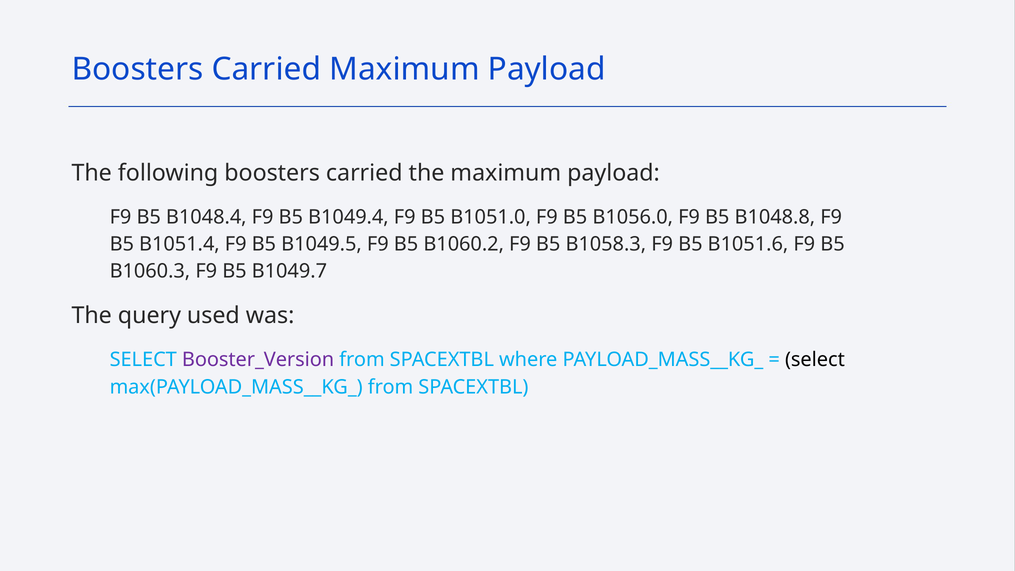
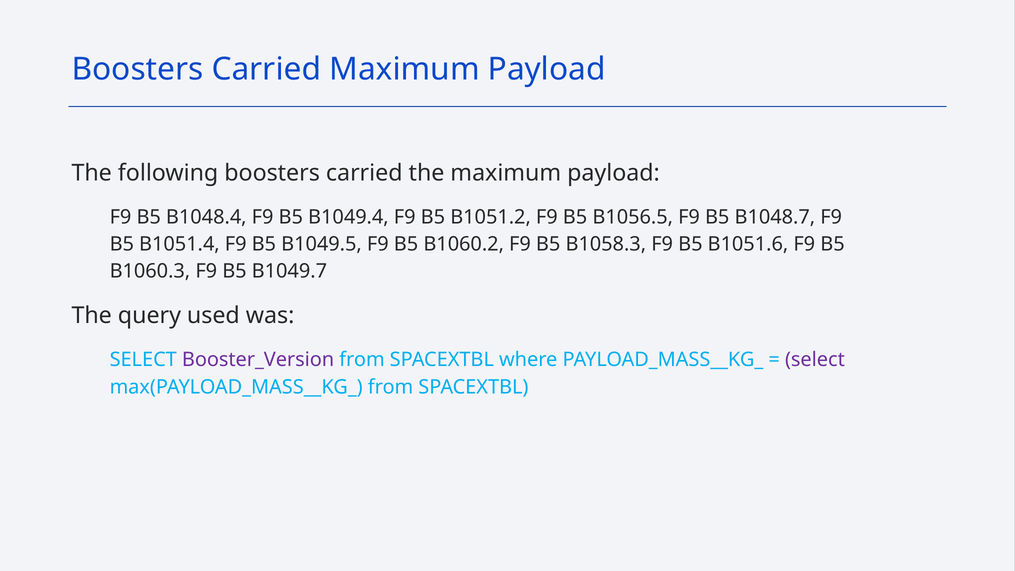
B1051.0: B1051.0 -> B1051.2 (491, 217)
B1056.0: B1056.0 -> B1056.5 (633, 217)
B1048.8: B1048.8 -> B1048.7 (775, 217)
select colour: black -> purple (815, 360)
